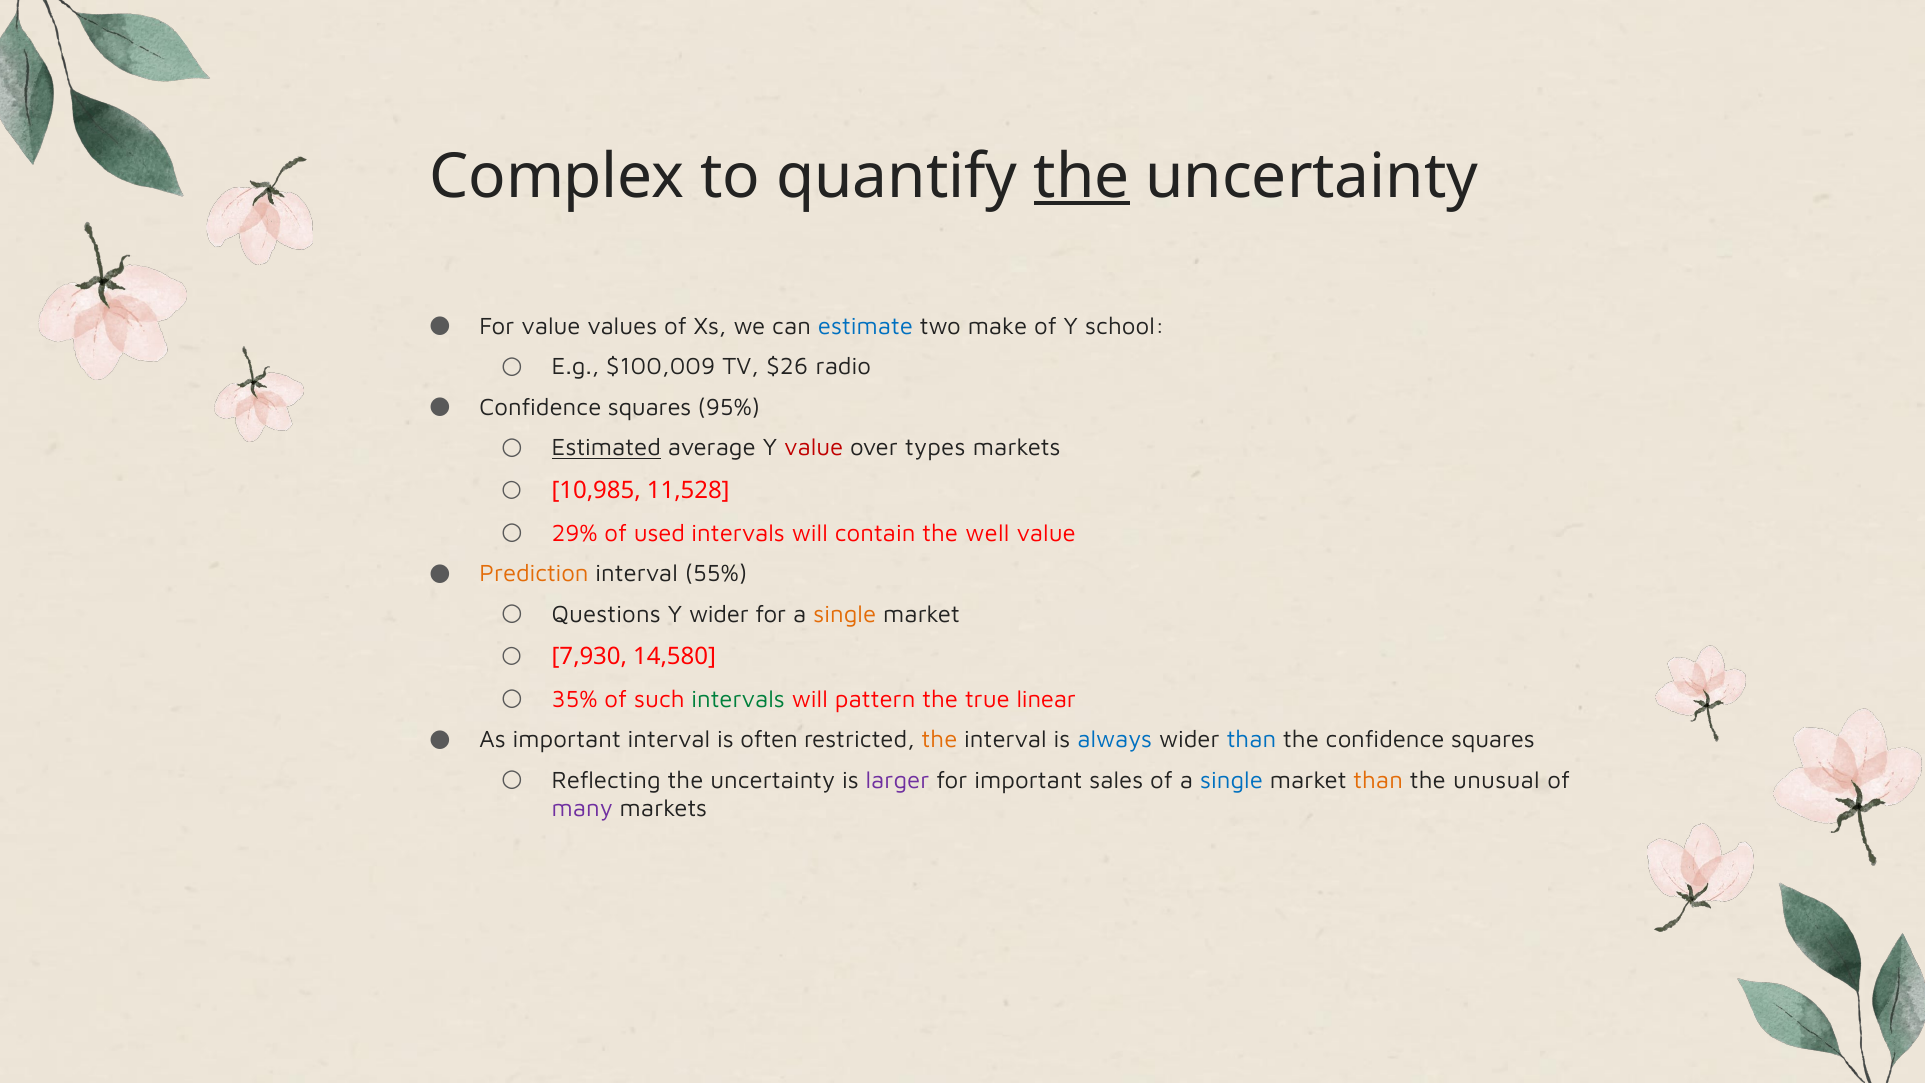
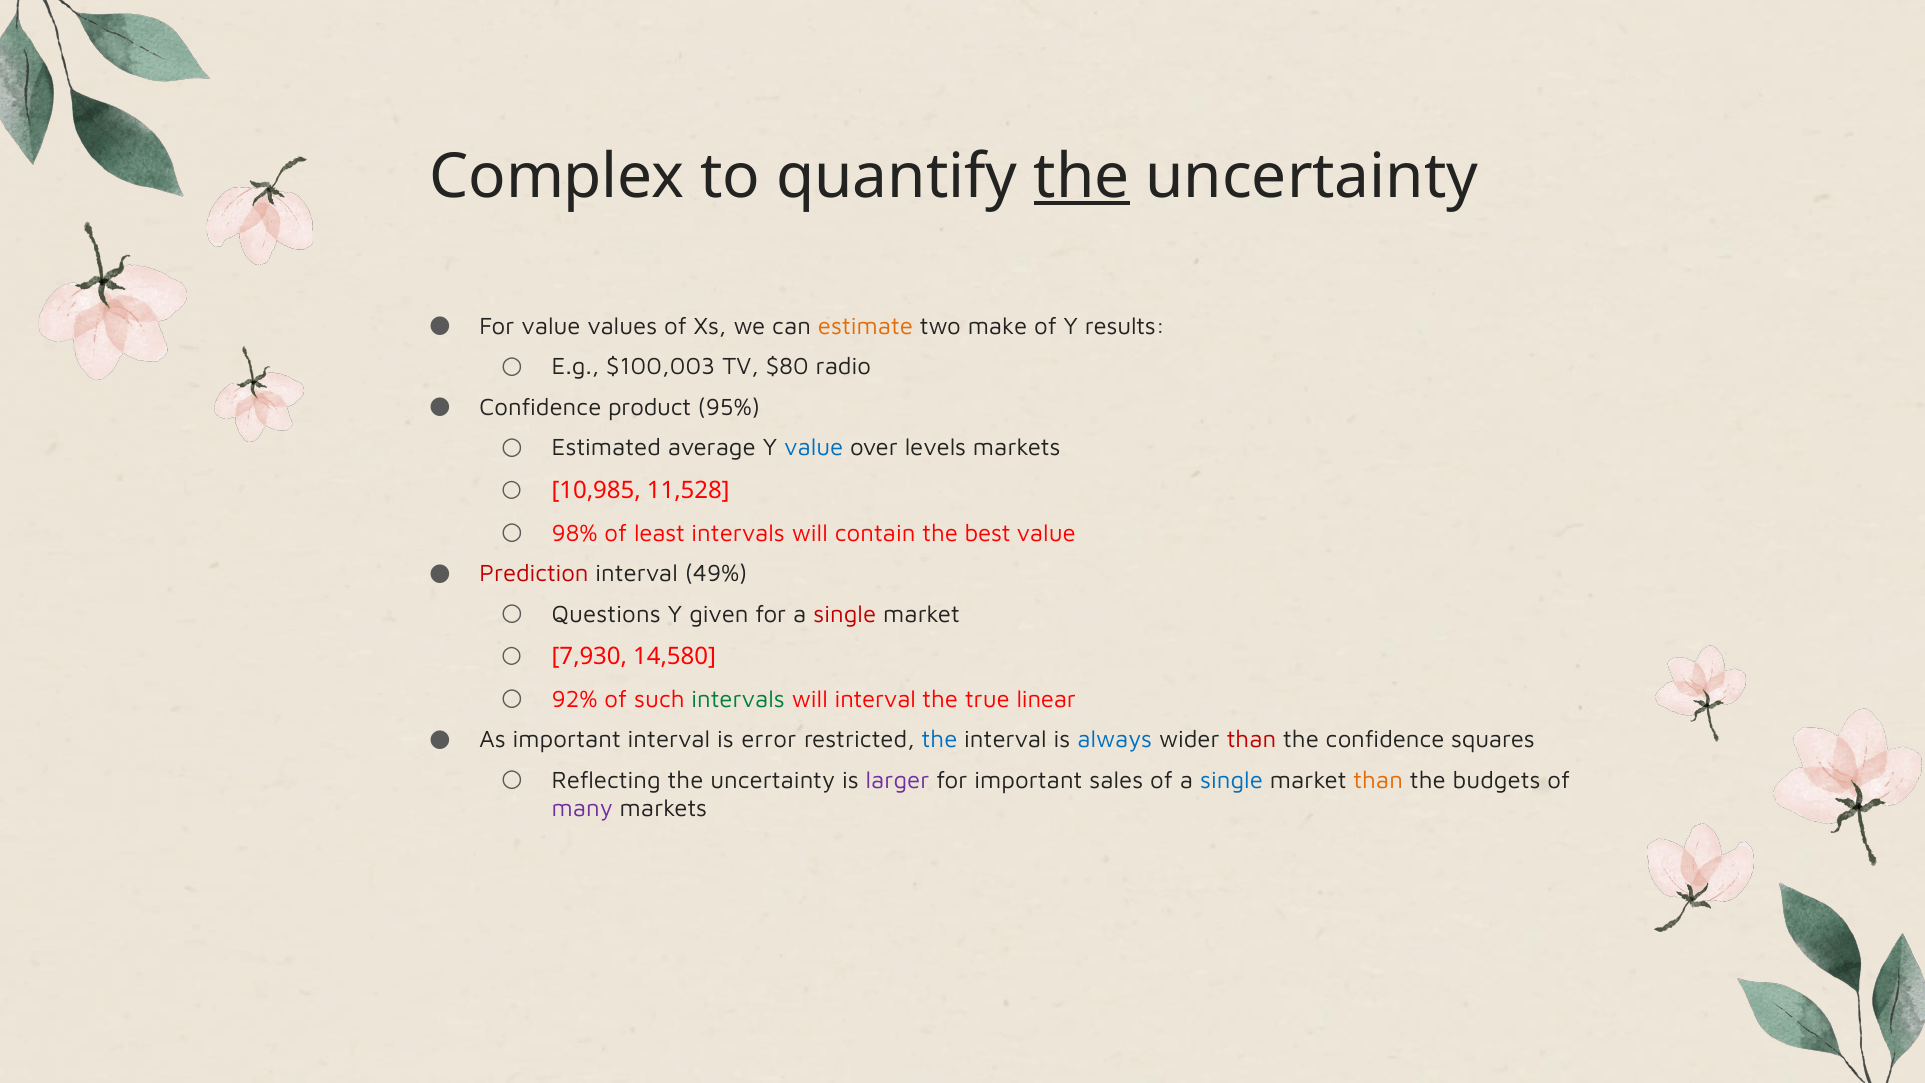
estimate colour: blue -> orange (865, 326)
school: school -> results (1125, 326)
$100,009: $100,009 -> $100,003 (661, 367)
$26: $26 -> $80 (787, 367)
squares: squares -> product (650, 407)
Estimated underline: present -> none (606, 448)
value colour: red -> blue (814, 448)
types: types -> levels (935, 448)
29%: 29% -> 98% (575, 533)
used: used -> least (659, 533)
well: well -> best (988, 533)
Prediction colour: orange -> red (534, 574)
55%: 55% -> 49% (716, 574)
Y wider: wider -> given (719, 614)
single colour: orange -> red (845, 614)
35%: 35% -> 92% (575, 699)
will pattern: pattern -> interval (875, 699)
often: often -> error (769, 740)
the colour: orange -> blue (940, 740)
than colour: blue -> red (1252, 740)
unusual: unusual -> budgets (1497, 780)
